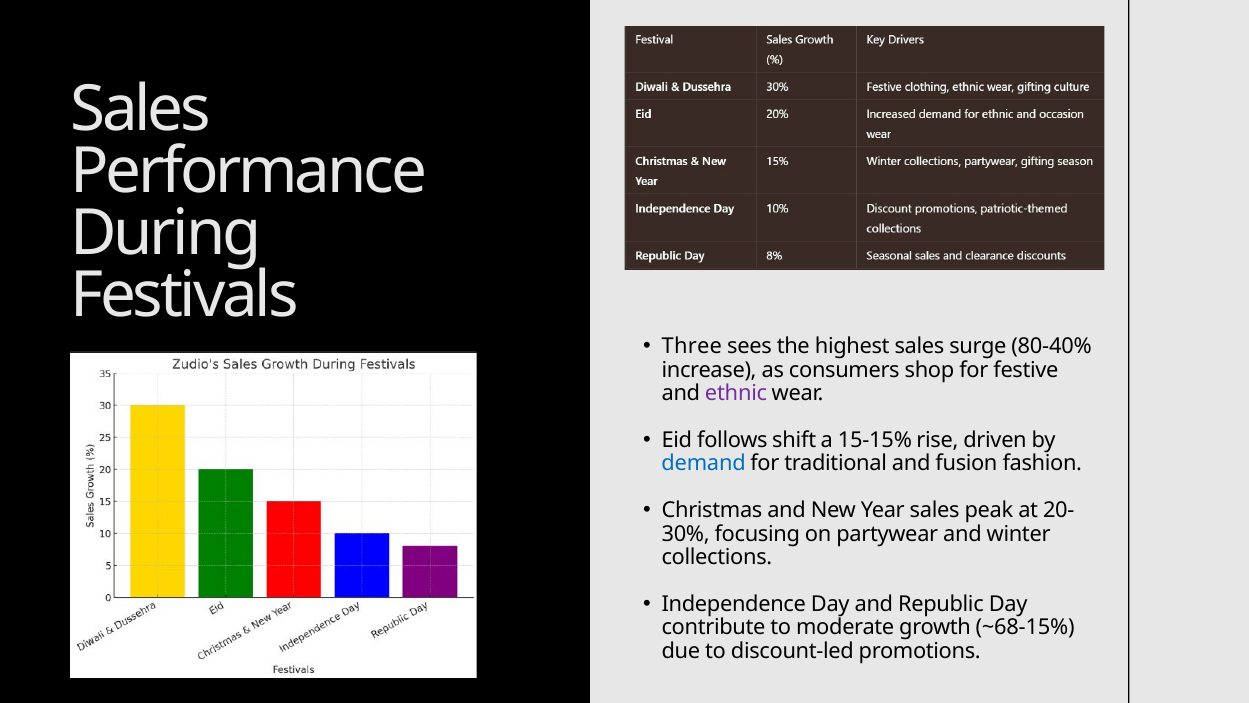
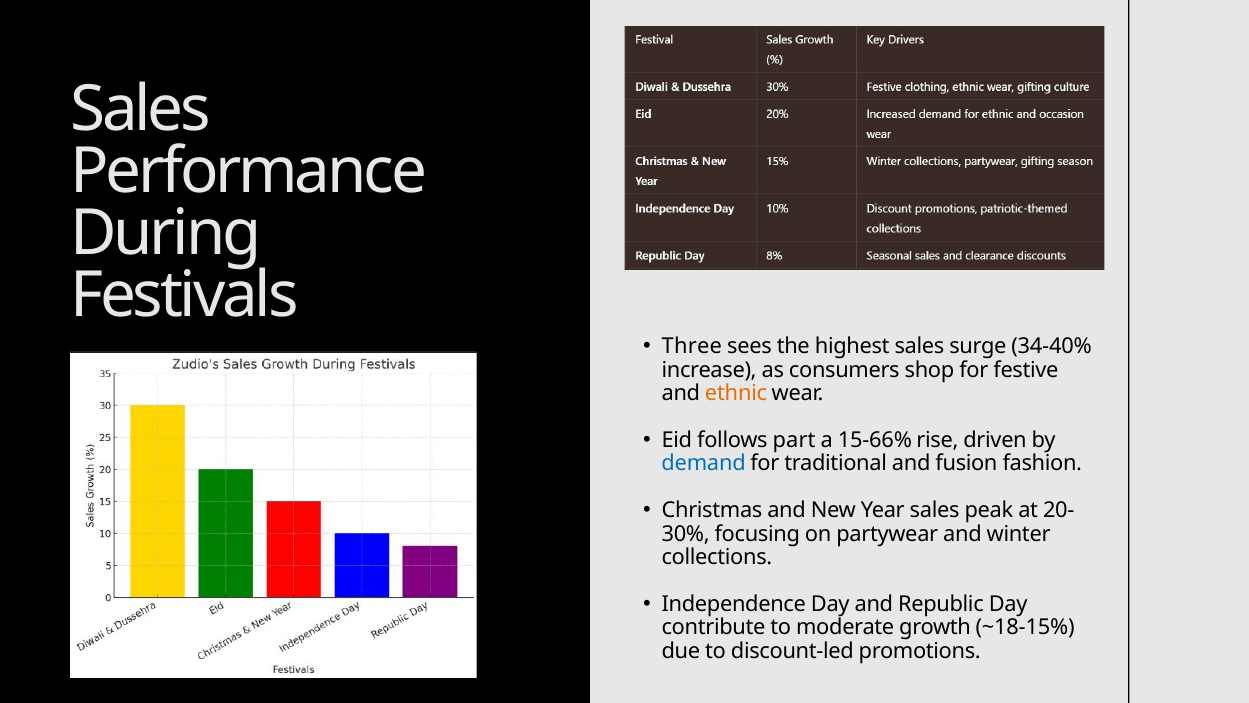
80-40%: 80-40% -> 34-40% (1052, 347)
ethnic colour: purple -> orange (736, 393)
shift: shift -> part (794, 440)
15-15%: 15-15% -> 15-66% (875, 440)
~68-15%: ~68-15% -> ~18-15% (1025, 627)
